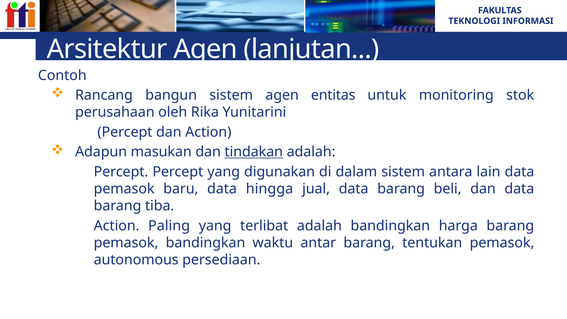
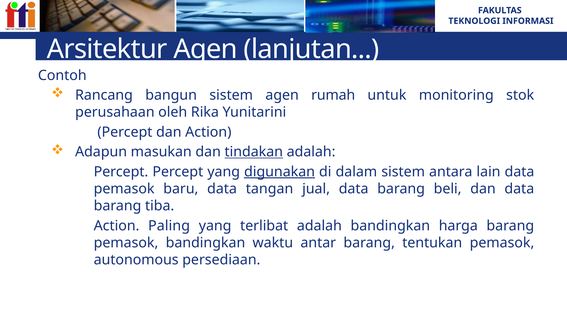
entitas: entitas -> rumah (333, 95)
digunakan underline: none -> present (280, 172)
hingga: hingga -> tangan (270, 189)
